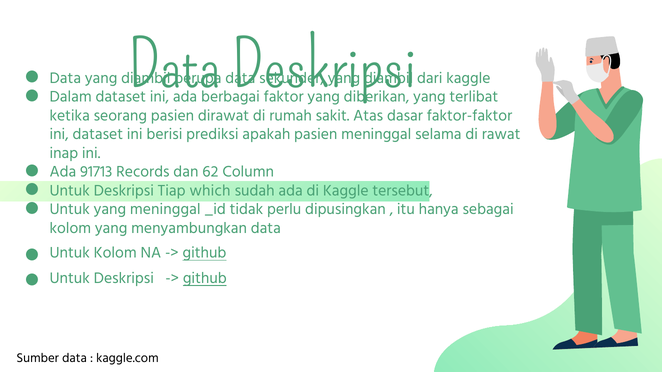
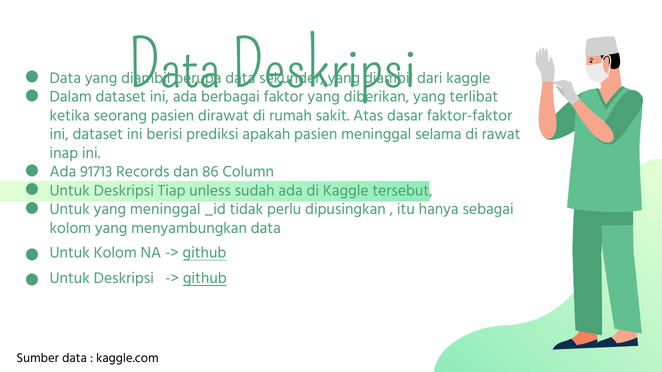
62: 62 -> 86 (210, 172)
which: which -> unless (210, 191)
